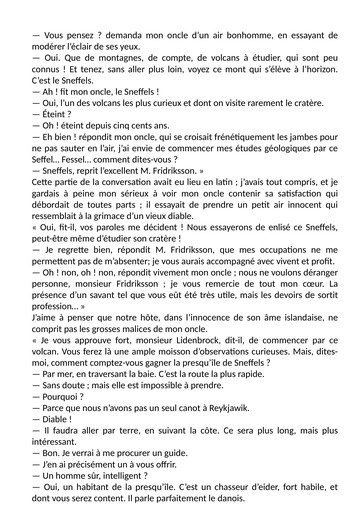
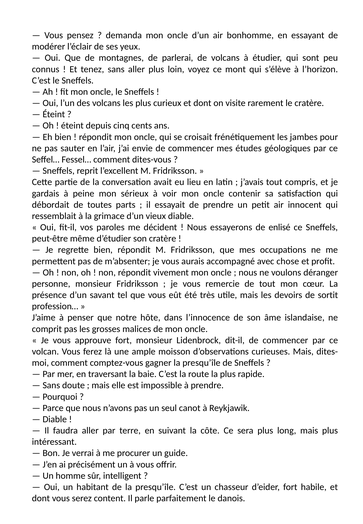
compte: compte -> parlerai (178, 58)
vivent: vivent -> chose (288, 261)
